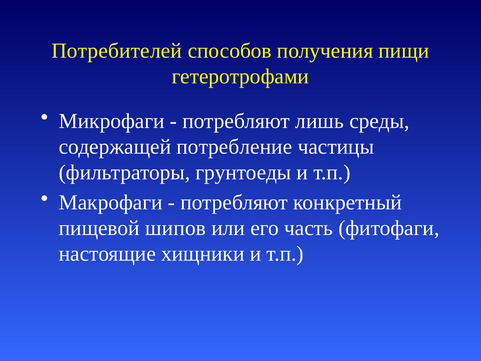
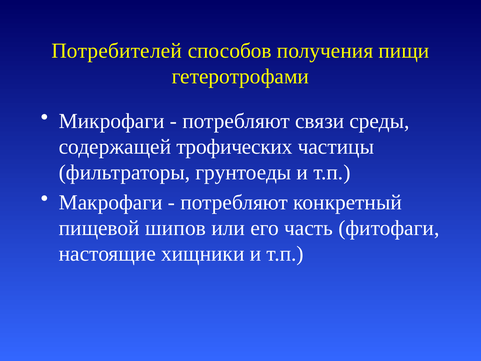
лишь: лишь -> связи (320, 121)
потребление: потребление -> трофических (235, 147)
